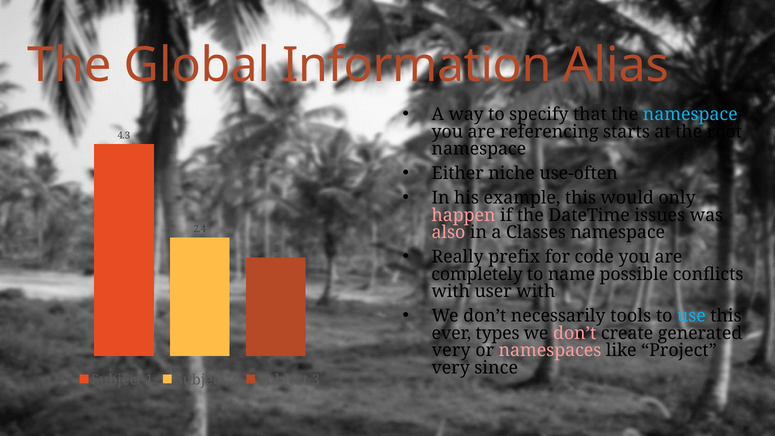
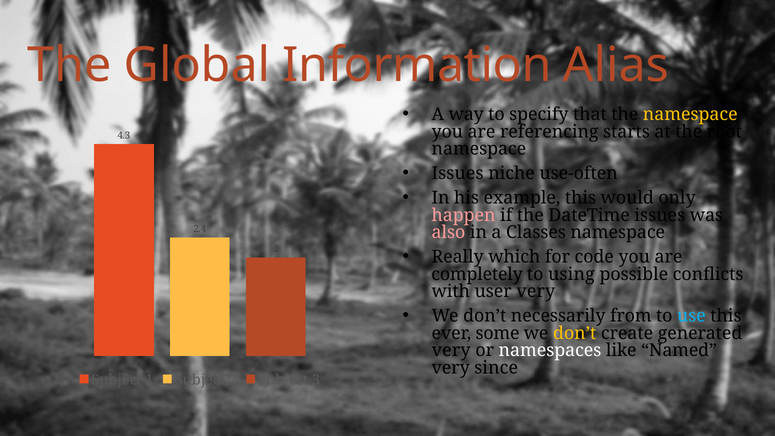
namespace colour: light blue -> yellow (690, 114)
Either: Either -> Issues (458, 173)
prefix: prefix -> which (514, 257)
name: name -> using (571, 274)
user with: with -> very (536, 291)
tools: tools -> from (631, 316)
types: types -> some (498, 333)
don’t colour: pink -> yellow (575, 333)
namespaces colour: pink -> white (550, 350)
Project: Project -> Named (679, 350)
